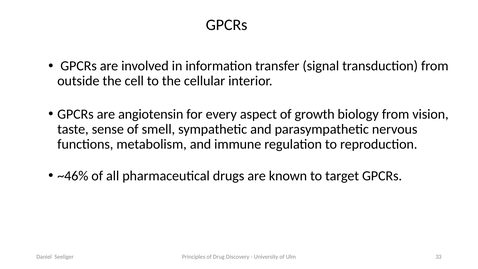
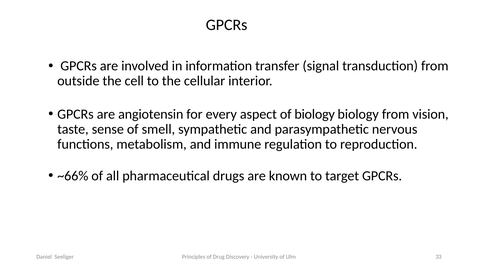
of growth: growth -> biology (315, 114)
~46%: ~46% -> ~66% (73, 176)
